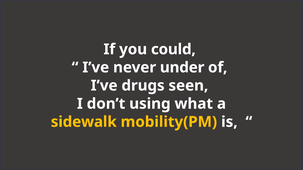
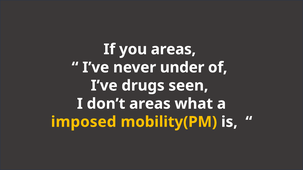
you could: could -> areas (173, 49)
don’t using: using -> areas (150, 104)
sidewalk: sidewalk -> imposed (84, 122)
